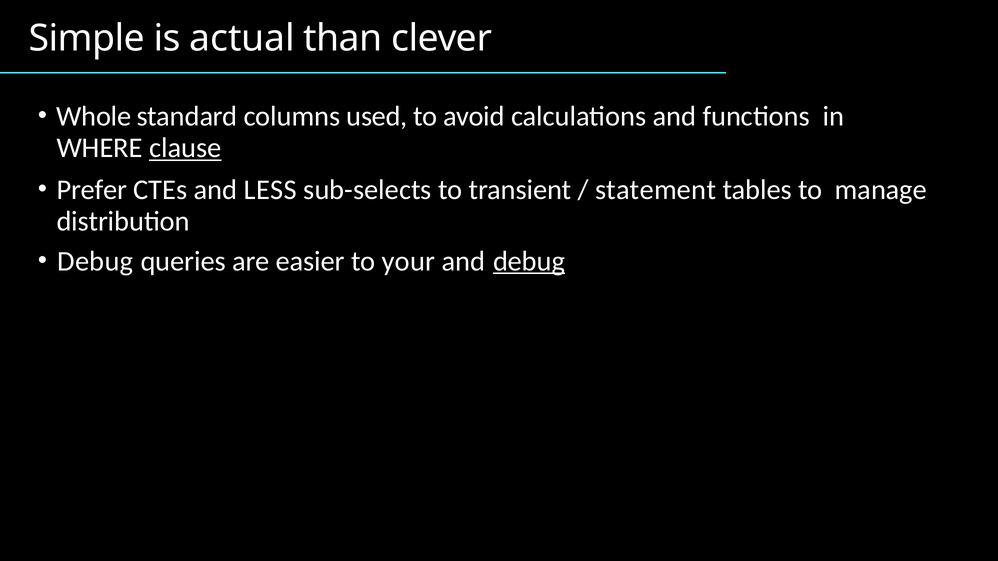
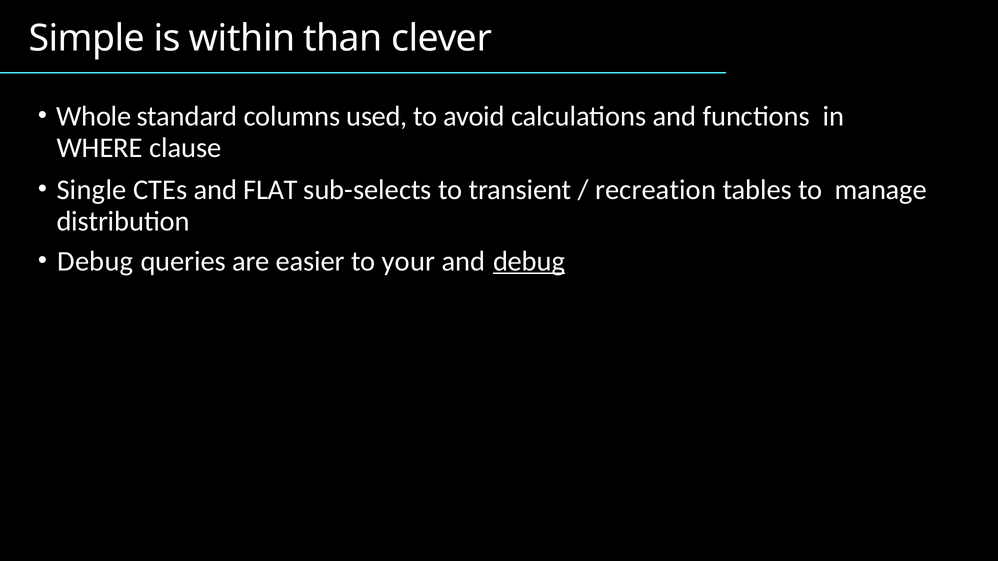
actual: actual -> within (242, 39)
clause underline: present -> none (185, 148)
Prefer: Prefer -> Single (92, 190)
LESS: LESS -> FLAT (271, 190)
statement: statement -> recreation (656, 190)
